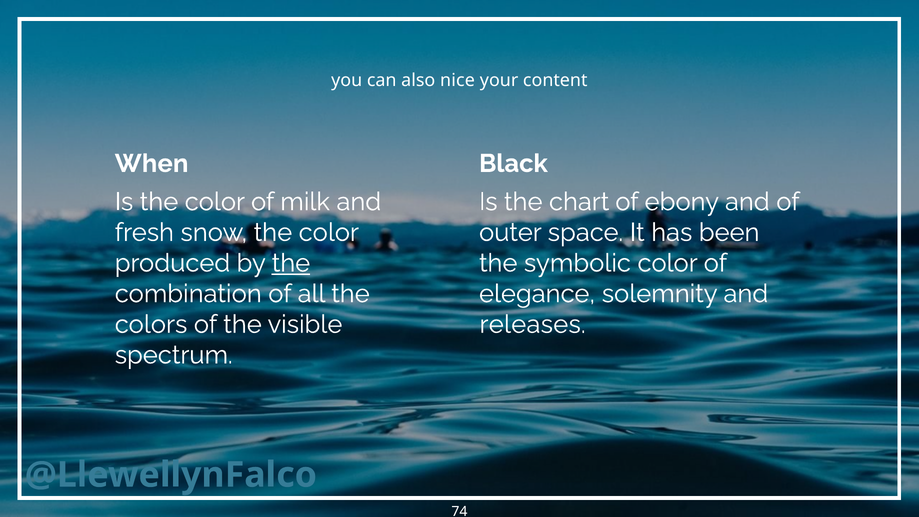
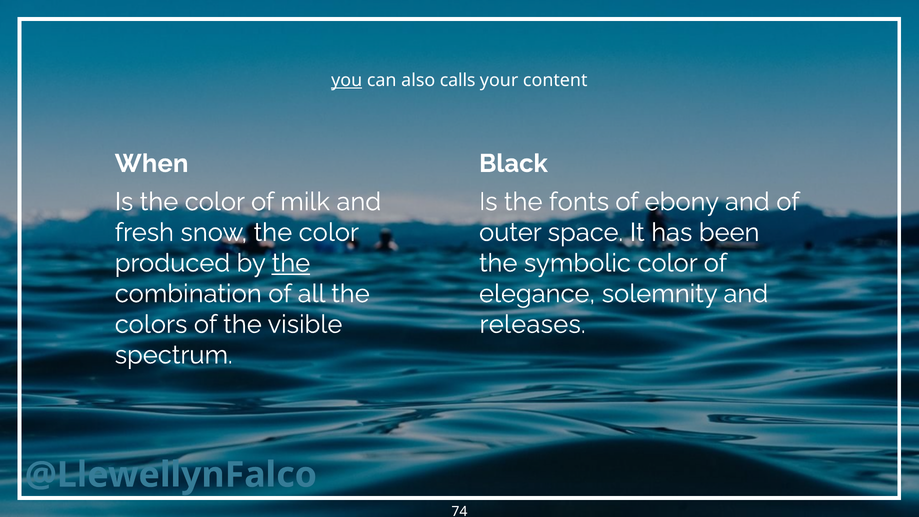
you underline: none -> present (347, 80)
nice: nice -> calls (458, 80)
chart: chart -> fonts (579, 202)
